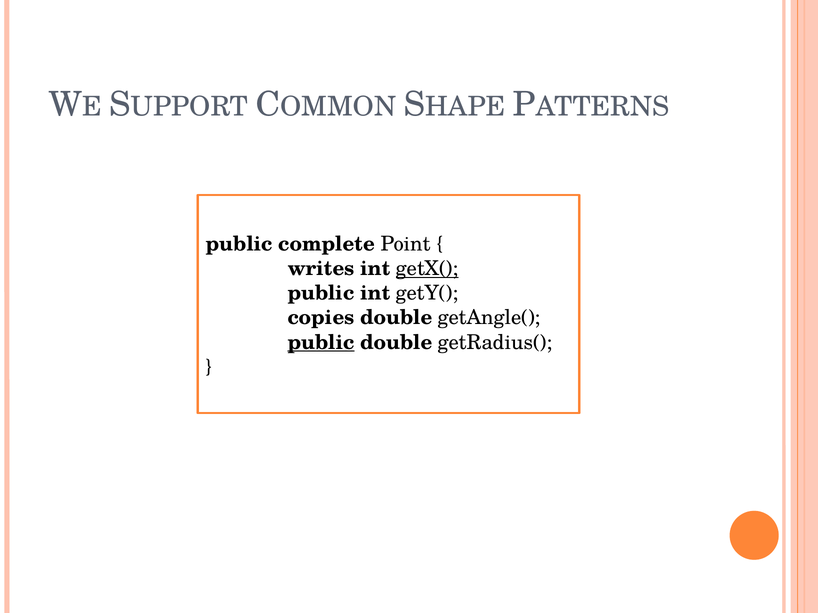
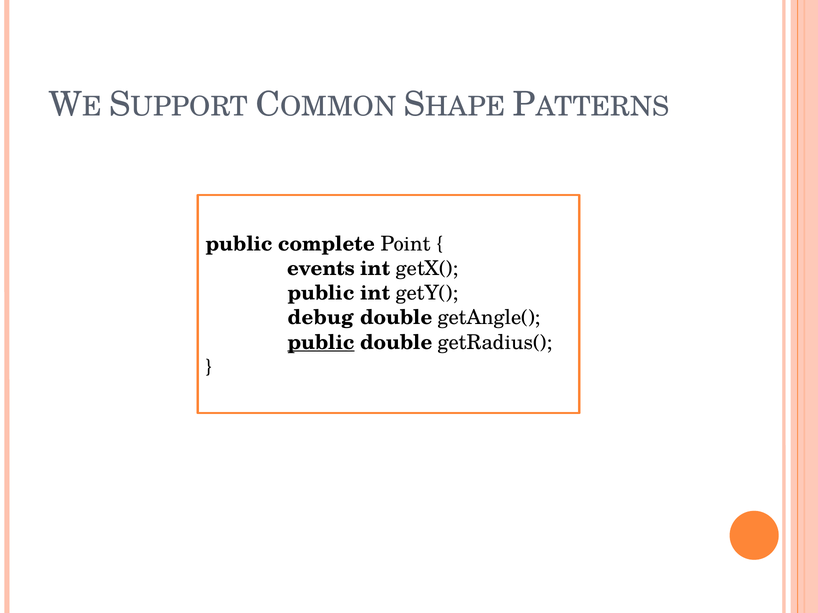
writes: writes -> events (321, 269)
getX( underline: present -> none (427, 269)
copies: copies -> debug (321, 318)
